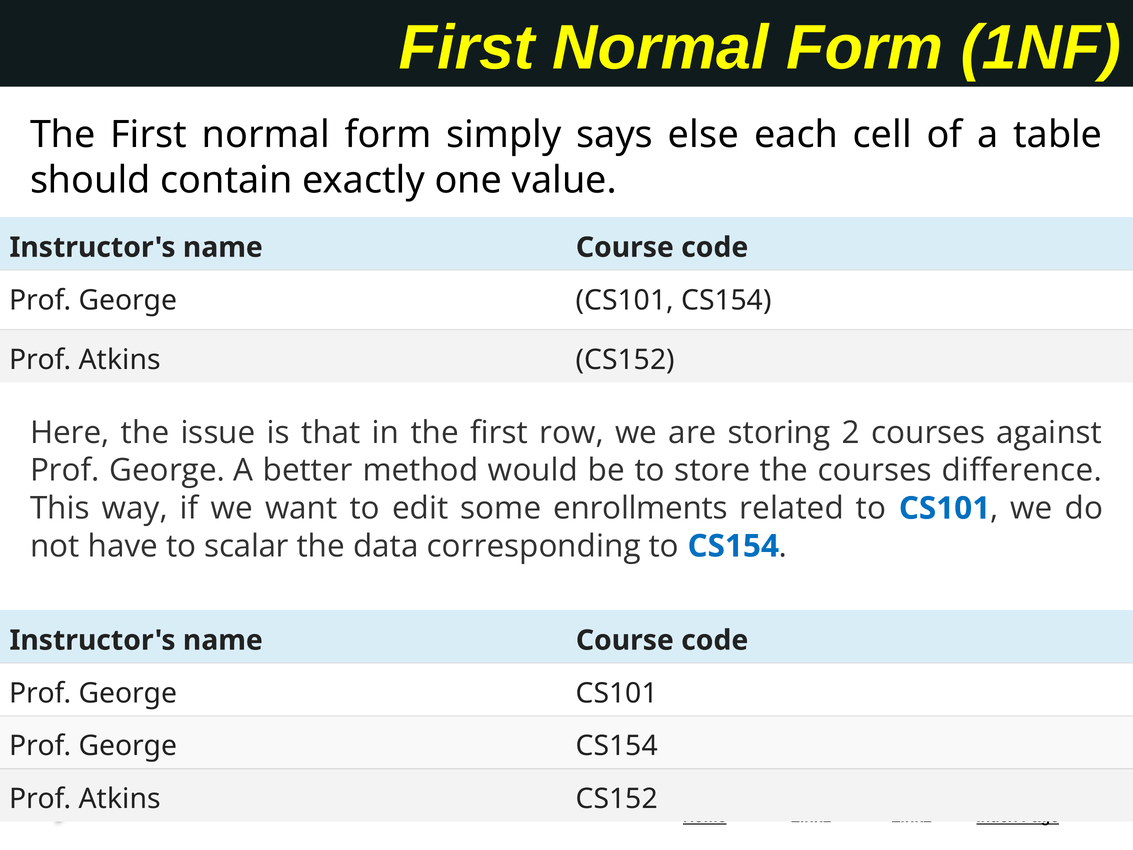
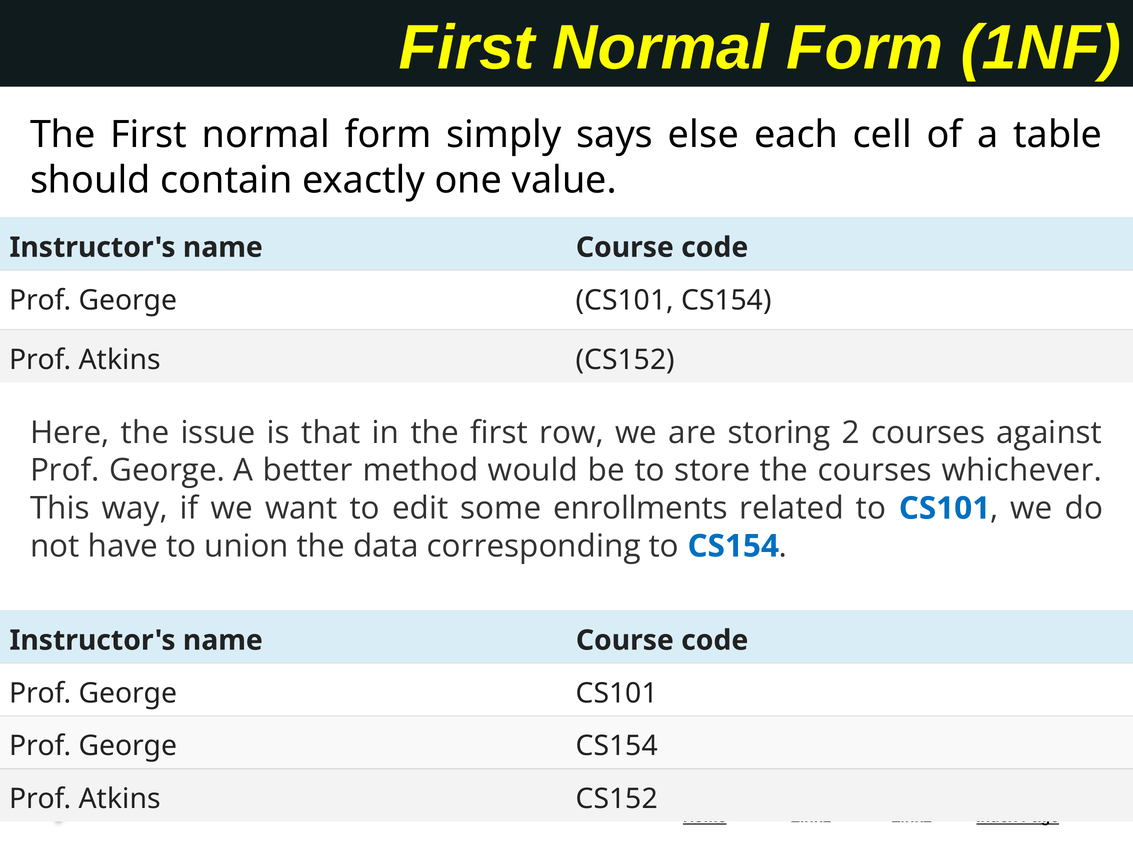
difference: difference -> whichever (1022, 470)
scalar: scalar -> union (247, 546)
